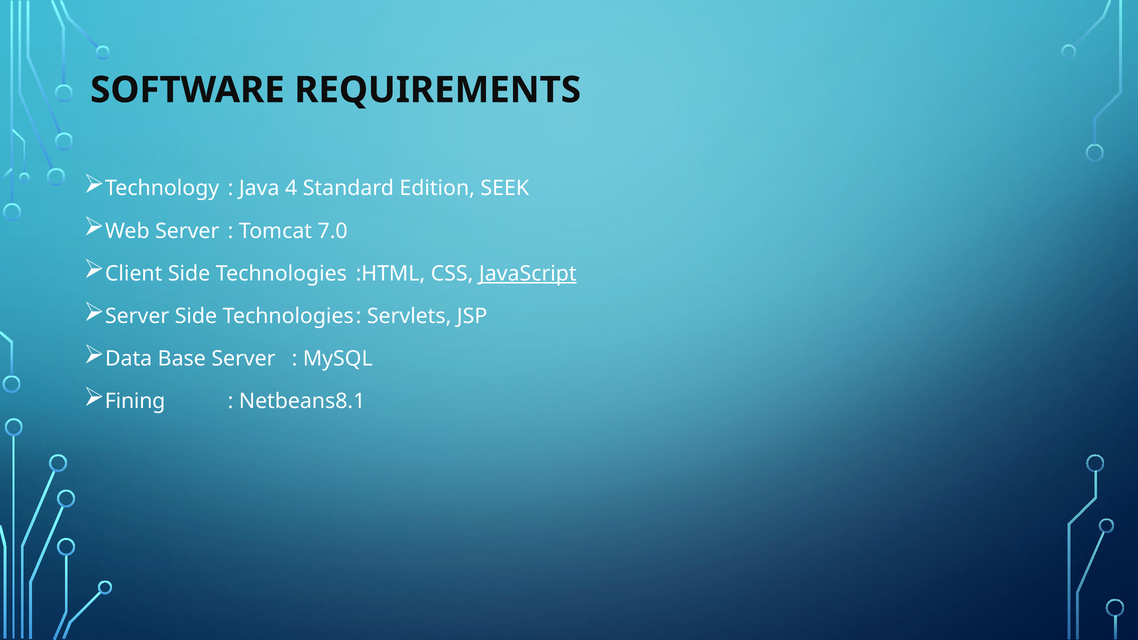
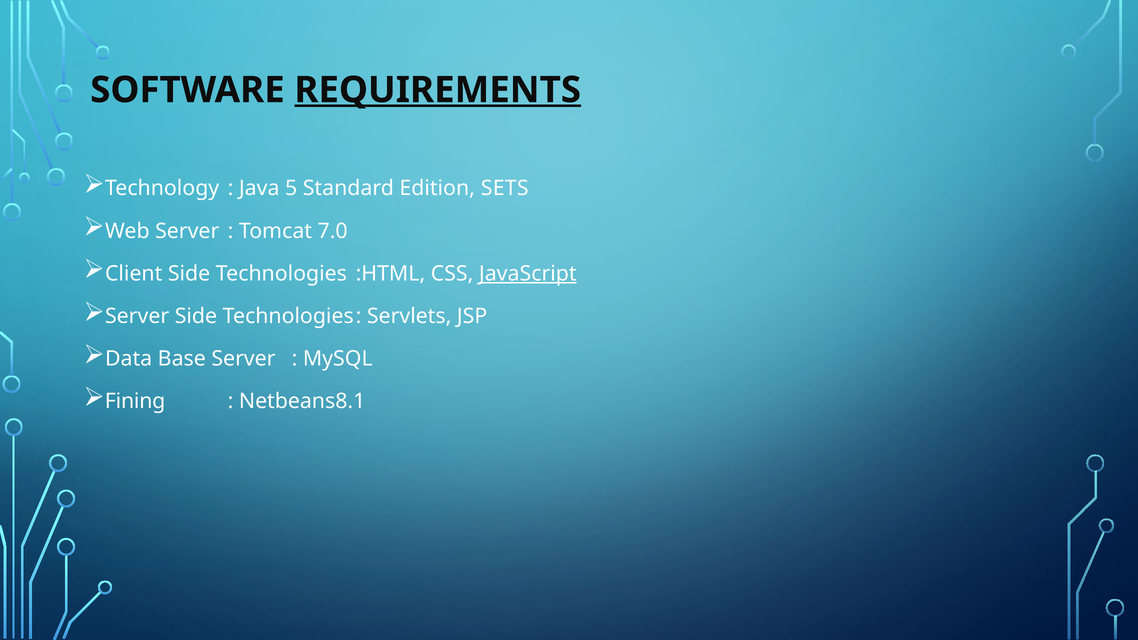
REQUIREMENTS underline: none -> present (438, 90)
4: 4 -> 5 (291, 188)
SEEK: SEEK -> SETS (505, 188)
